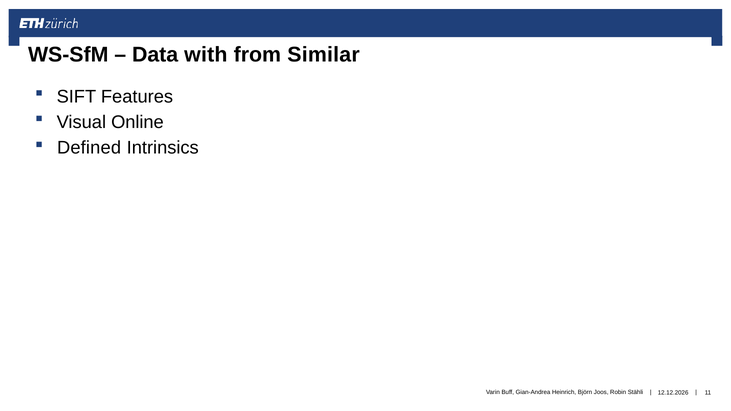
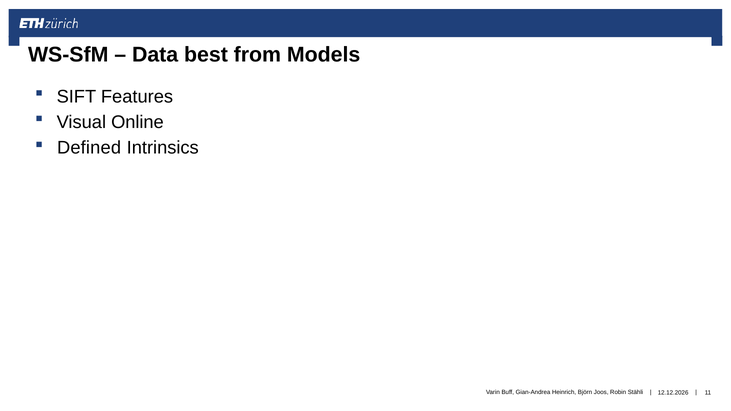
with: with -> best (206, 55)
Similar: Similar -> Models (324, 55)
